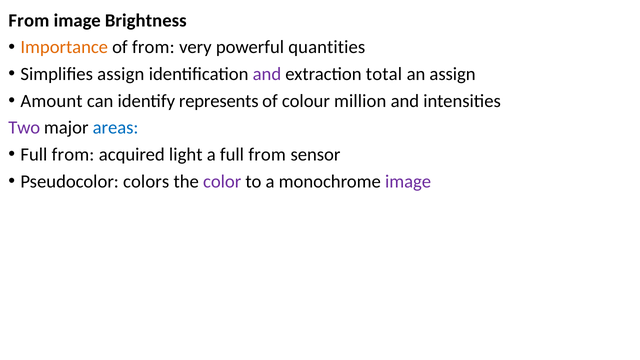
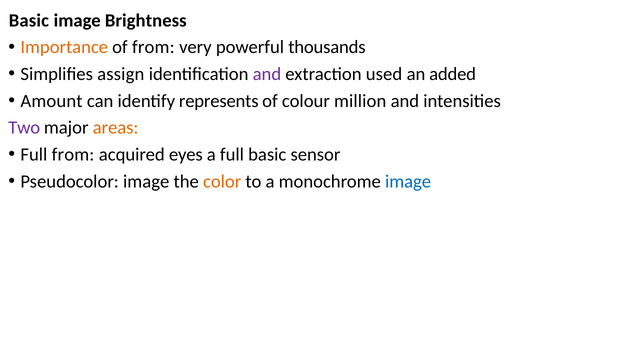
From: From -> Basic (29, 20)
quantities: quantities -> thousands (327, 47)
total: total -> used (384, 74)
an assign: assign -> added (453, 74)
areas colour: blue -> orange (116, 128)
light: light -> eyes (186, 155)
a full from: from -> basic (267, 155)
Pseudocolor colors: colors -> image (146, 181)
color colour: purple -> orange (222, 181)
image colour: purple -> blue (408, 181)
